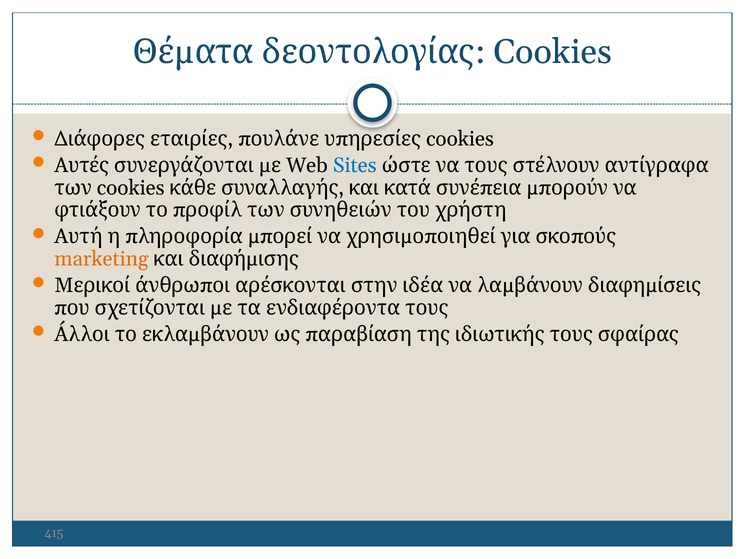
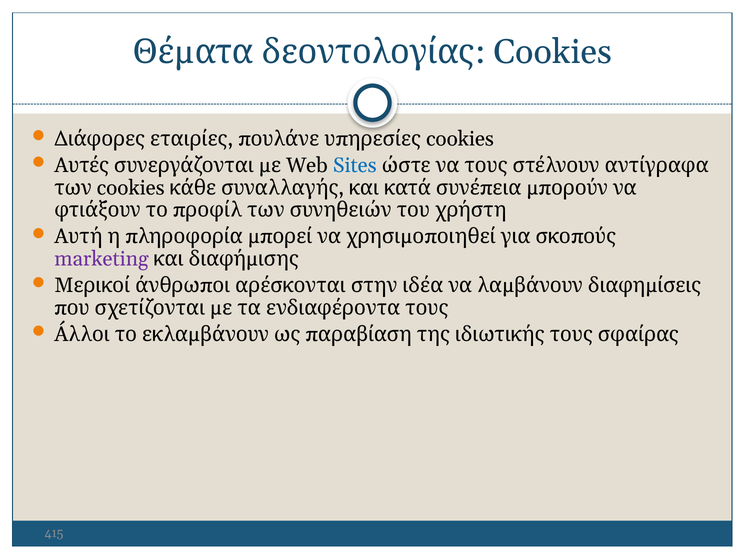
marketing colour: orange -> purple (101, 259)
